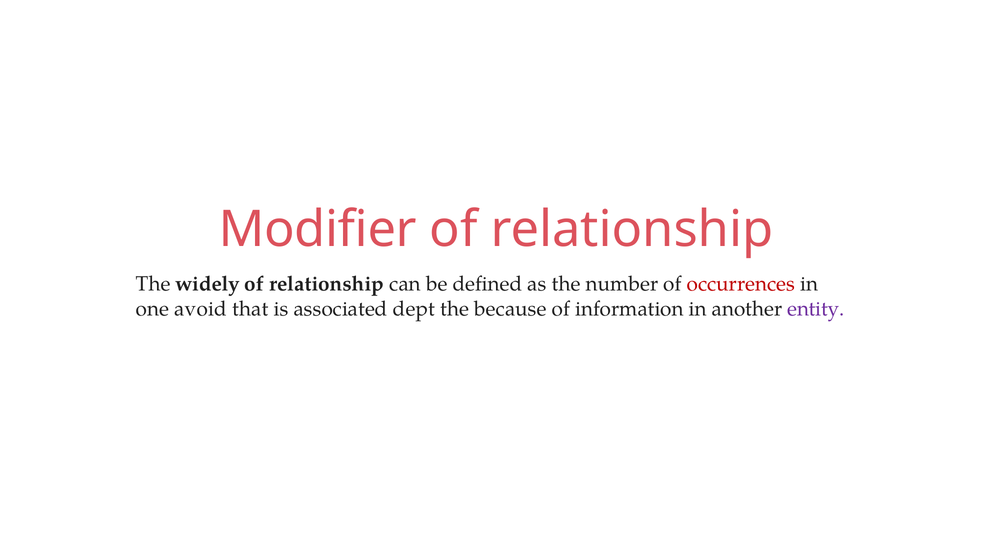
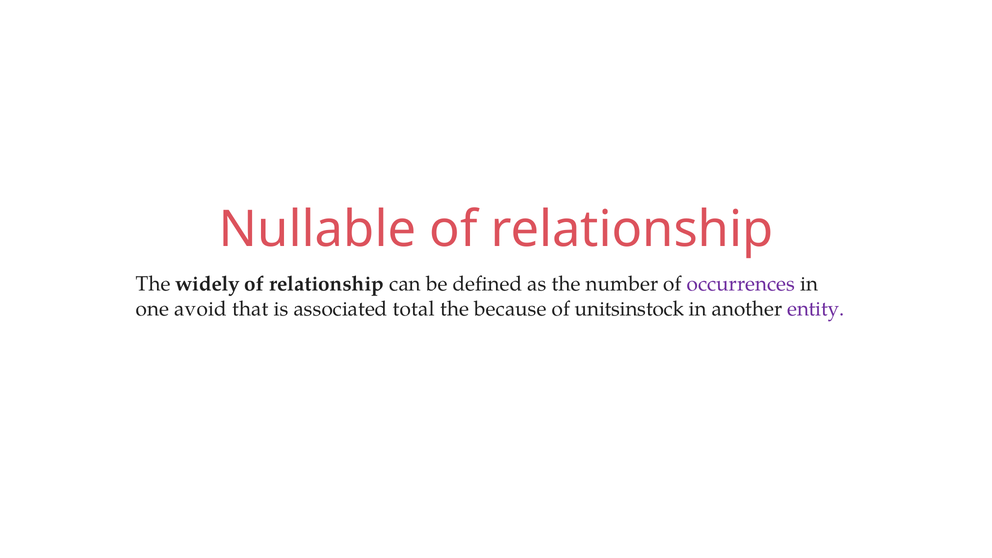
Modifier: Modifier -> Nullable (317, 230)
occurrences colour: red -> purple (741, 284)
dept: dept -> total (414, 309)
information: information -> unitsinstock (630, 309)
